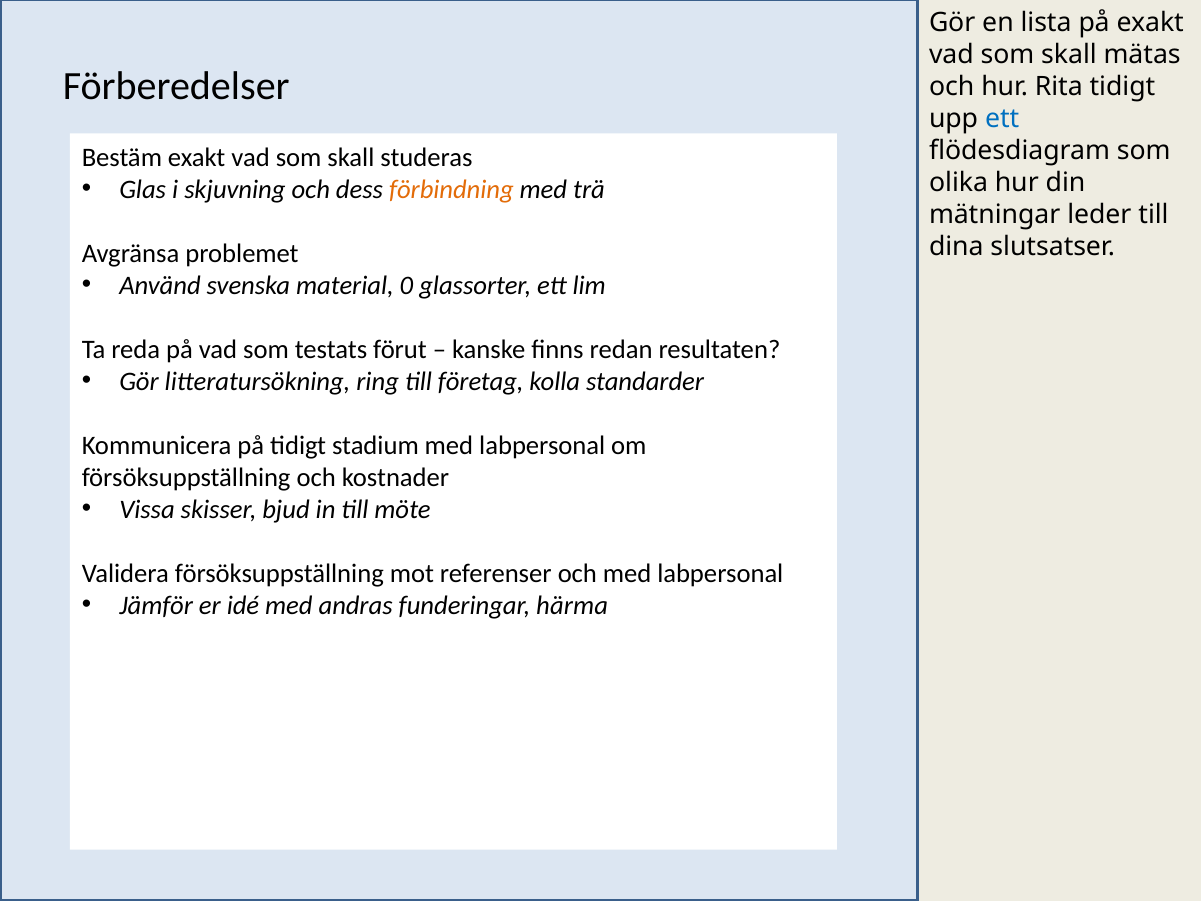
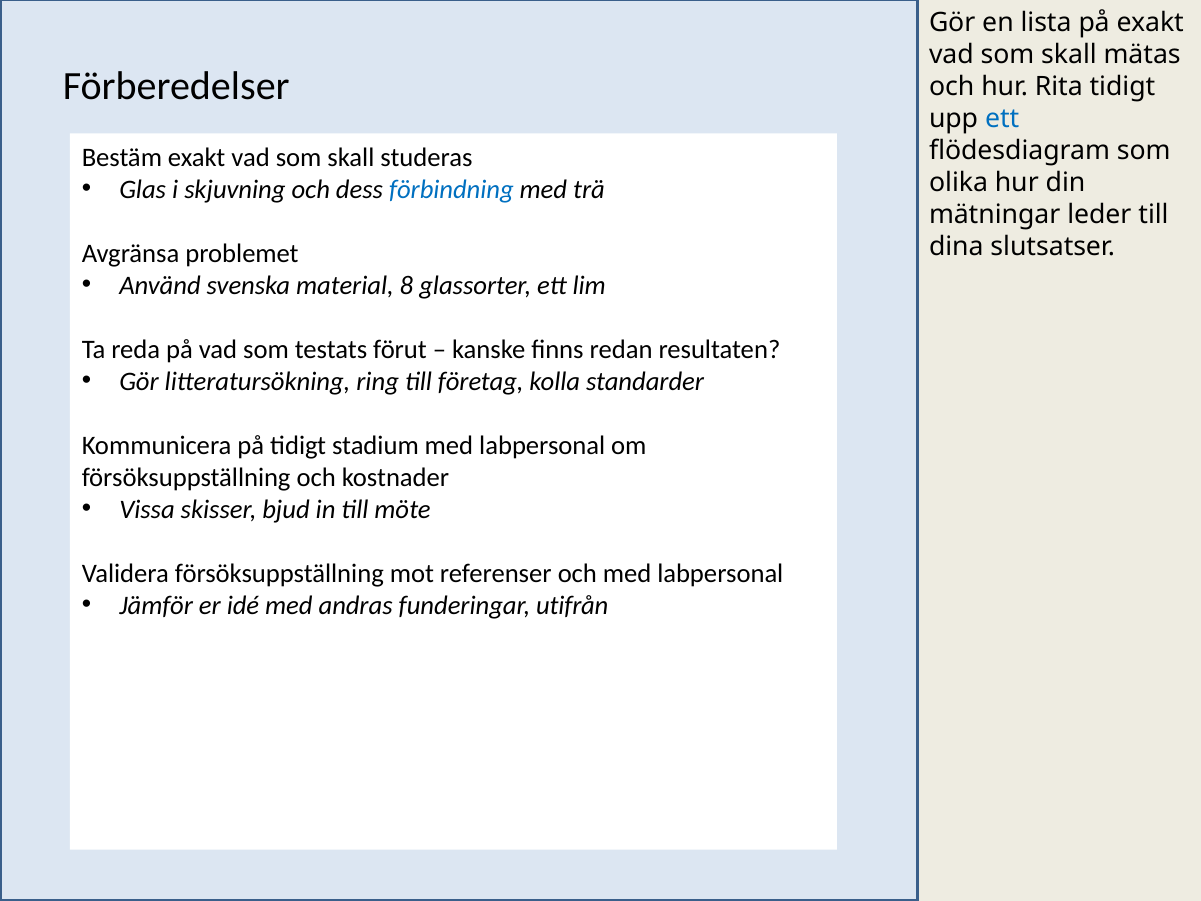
förbindning colour: orange -> blue (451, 189)
0: 0 -> 8 (406, 285)
härma: härma -> utifrån (572, 605)
